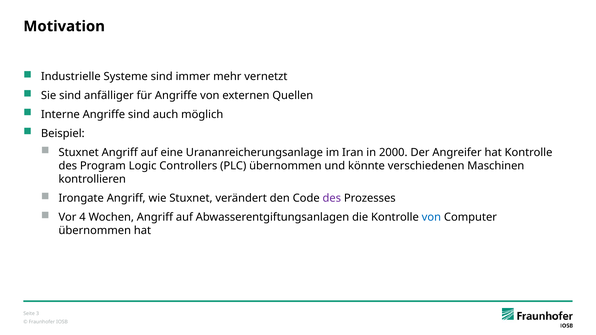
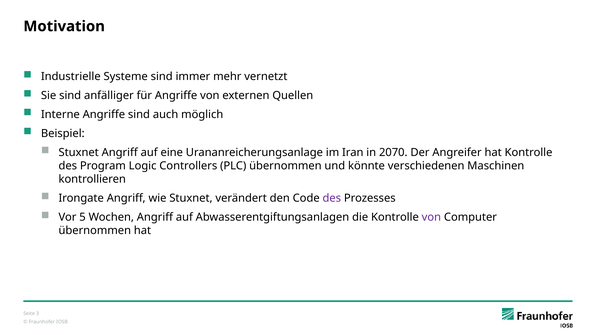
2000: 2000 -> 2070 (393, 153)
4: 4 -> 5 (82, 217)
von colour: blue -> purple (431, 217)
